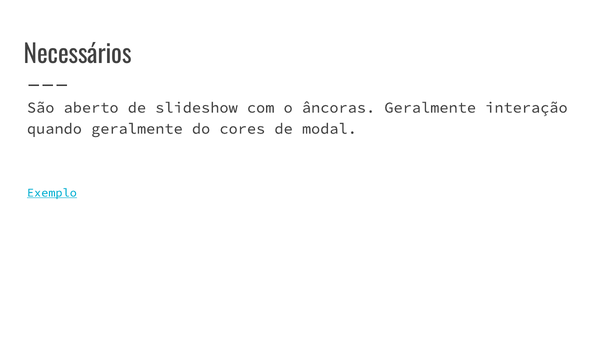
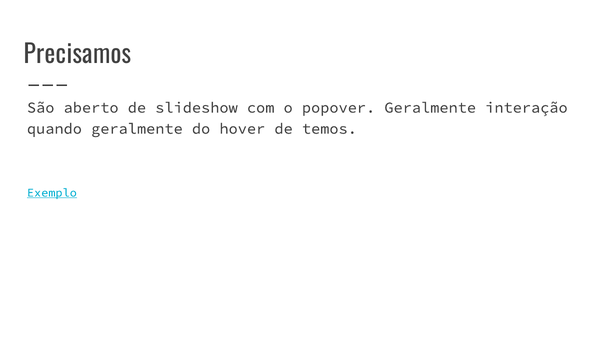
Necessários: Necessários -> Precisamos (78, 55)
âncoras: âncoras -> popover (339, 108)
cores: cores -> hover (242, 129)
modal: modal -> temos (329, 129)
